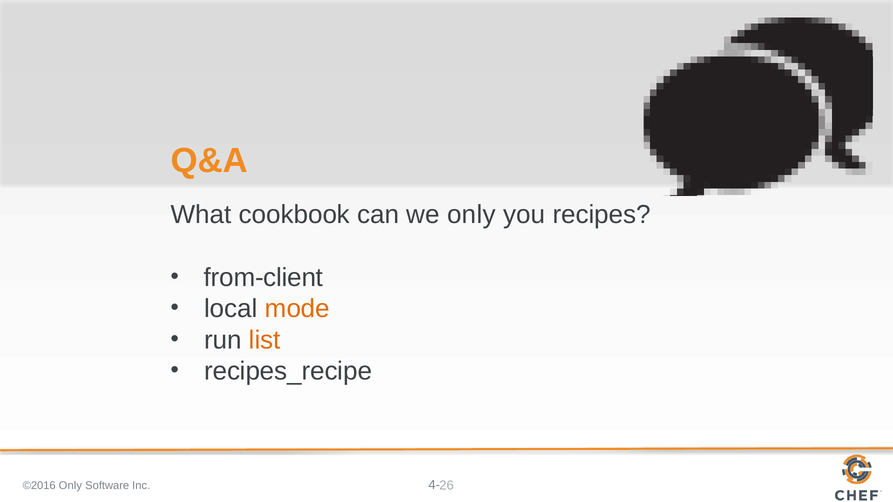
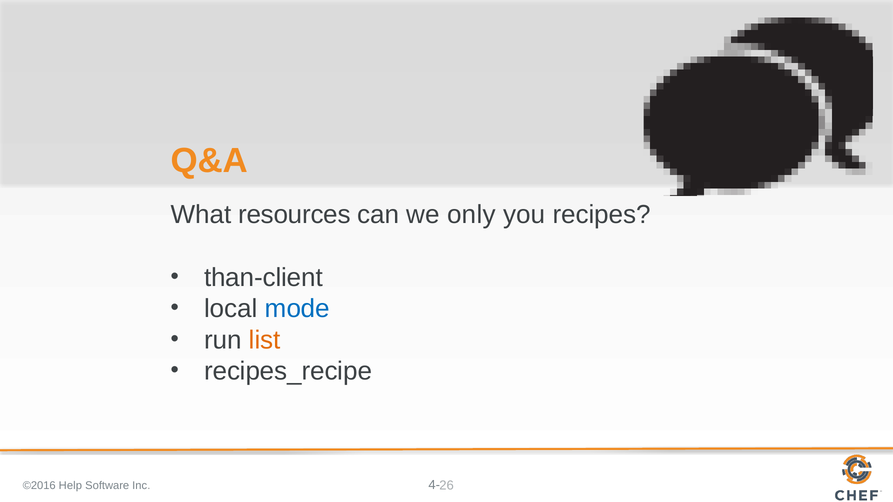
cookbook: cookbook -> resources (294, 215)
from-client: from-client -> than-client (263, 278)
mode colour: orange -> blue (297, 309)
©2016 Only: Only -> Help (70, 486)
